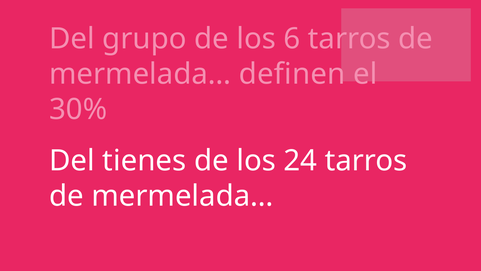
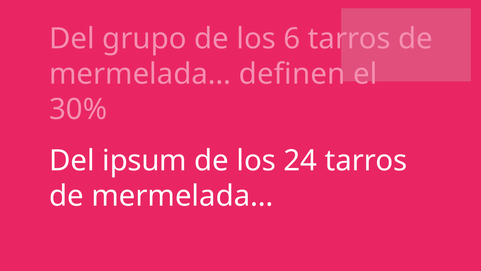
tienes: tienes -> ipsum (145, 161)
